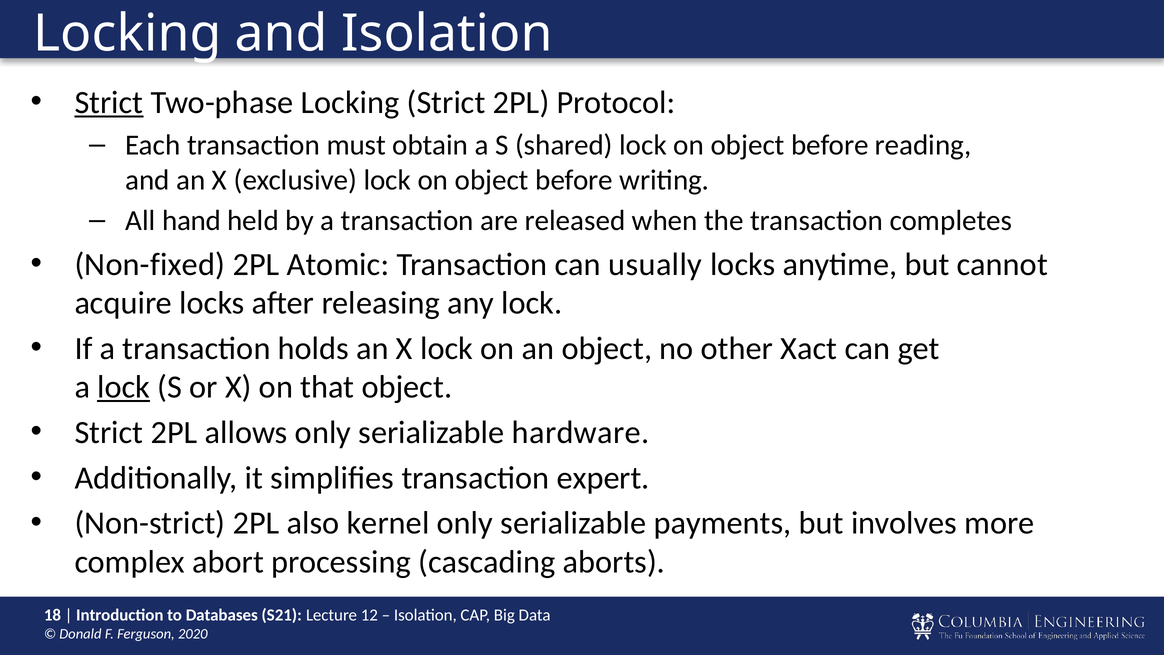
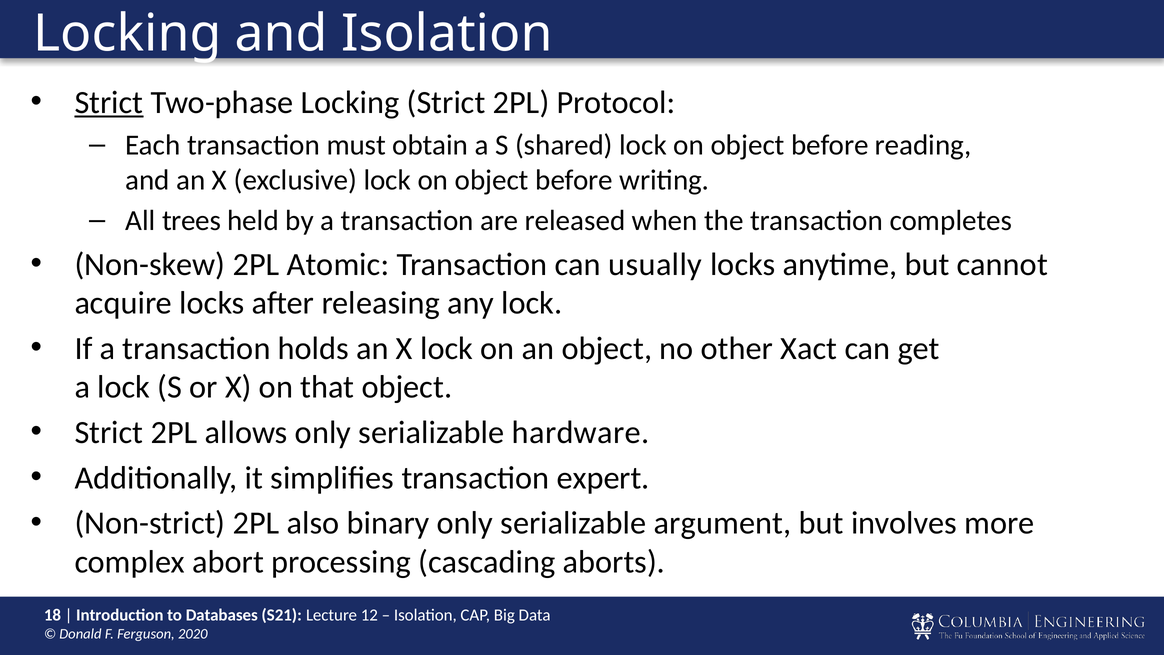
hand: hand -> trees (192, 221)
Non-fixed: Non-fixed -> Non-skew (150, 264)
lock underline: present -> none (124, 387)
kernel: kernel -> binary (388, 523)
payments: payments -> argument (723, 523)
